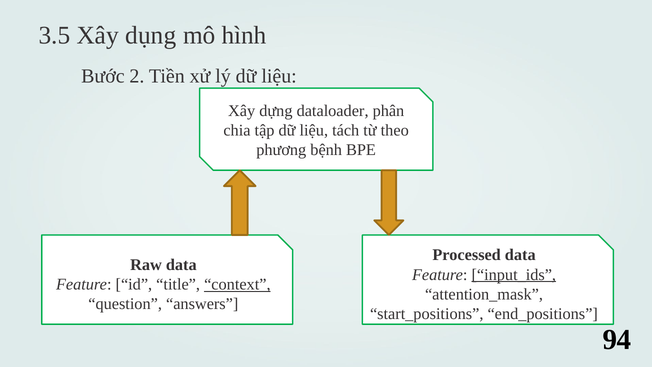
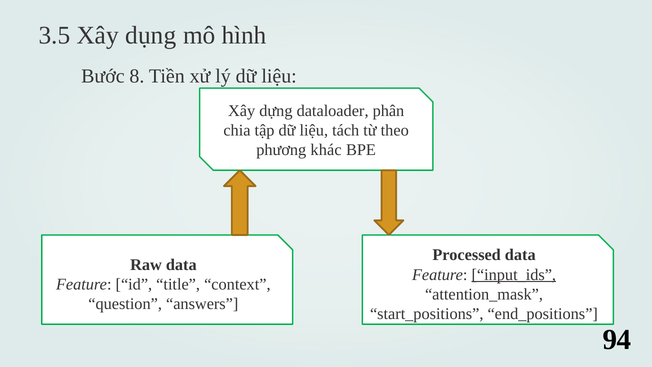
2: 2 -> 8 (137, 76)
bệnh: bệnh -> khác (326, 150)
context underline: present -> none (237, 284)
